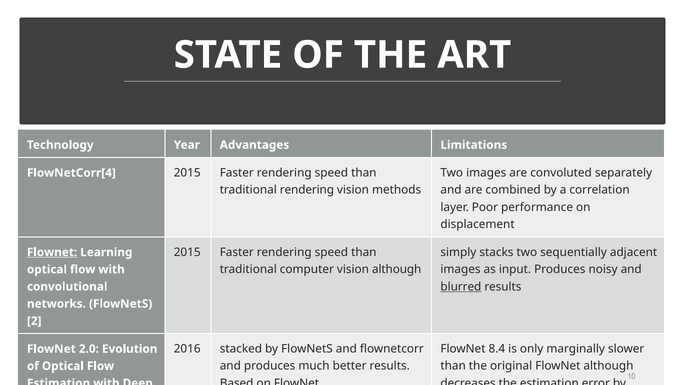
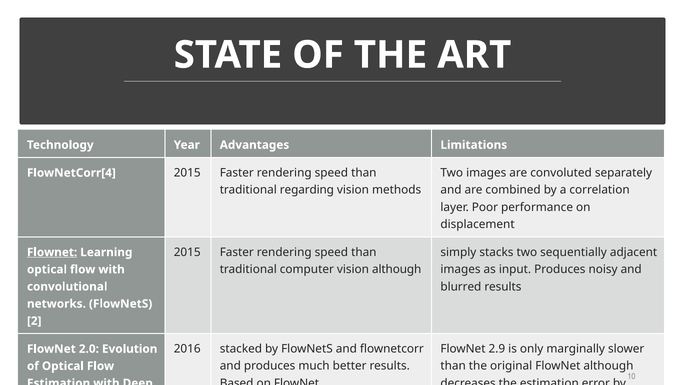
traditional rendering: rendering -> regarding (307, 190)
blurred underline: present -> none (461, 287)
8.4: 8.4 -> 2.9 (497, 349)
